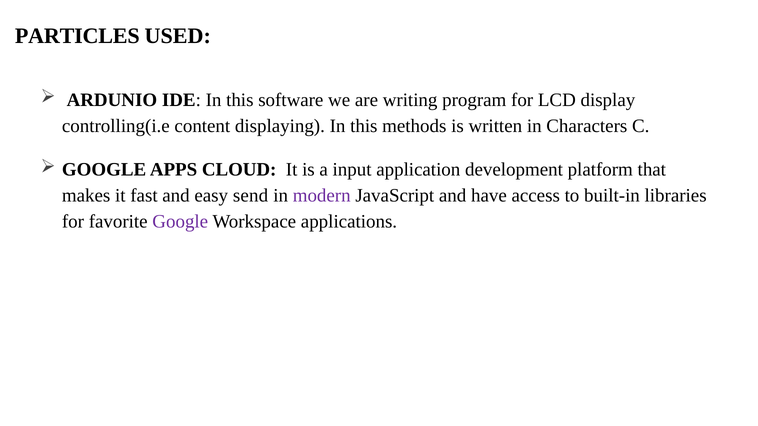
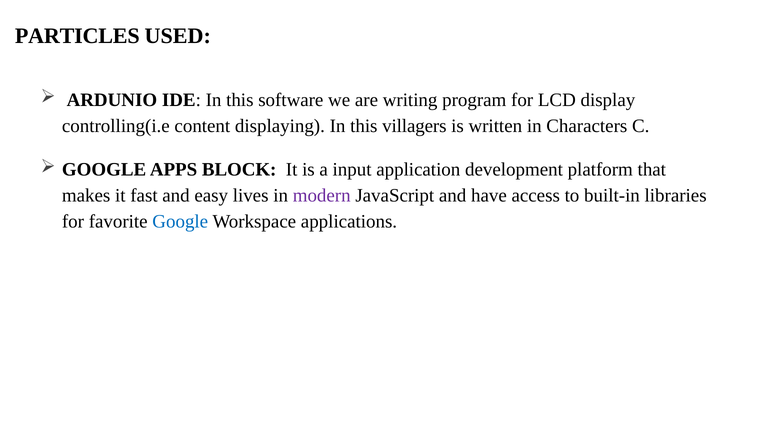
methods: methods -> villagers (414, 126)
CLOUD: CLOUD -> BLOCK (239, 170)
send: send -> lives (251, 196)
Google colour: purple -> blue (180, 222)
